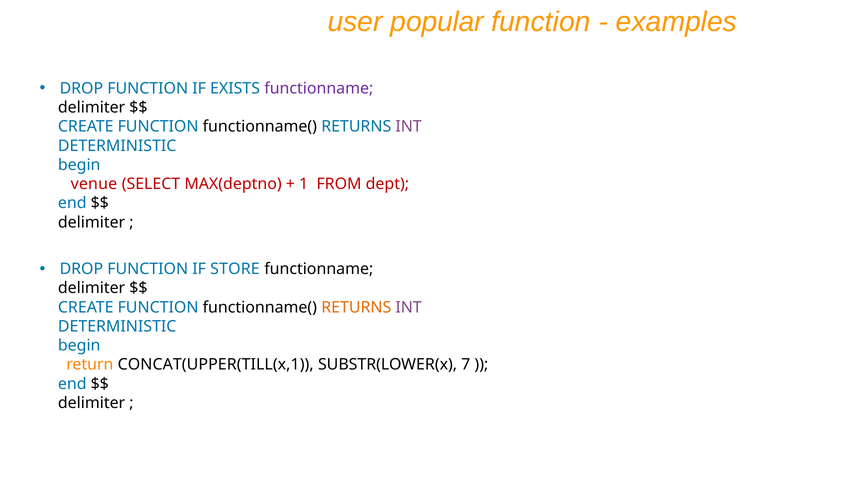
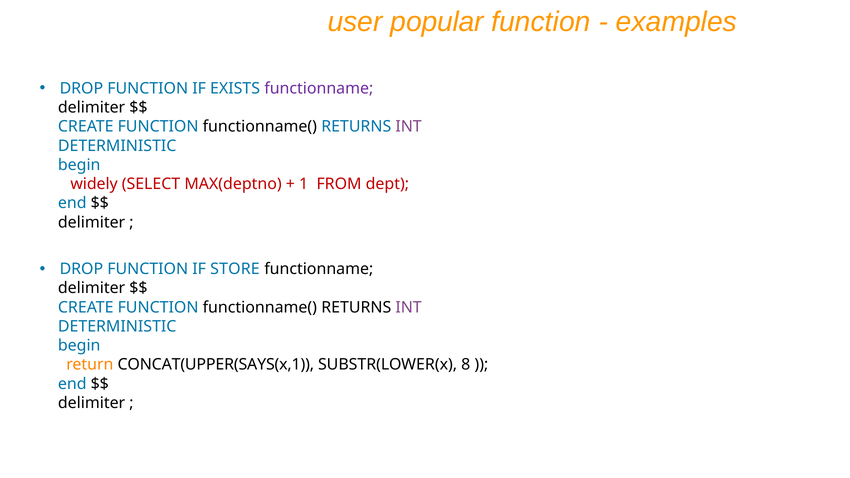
venue: venue -> widely (94, 184)
RETURNS colour: orange -> black (356, 307)
CONCAT(UPPER(TILL(x,1: CONCAT(UPPER(TILL(x,1 -> CONCAT(UPPER(SAYS(x,1 (216, 365)
7: 7 -> 8 (466, 365)
